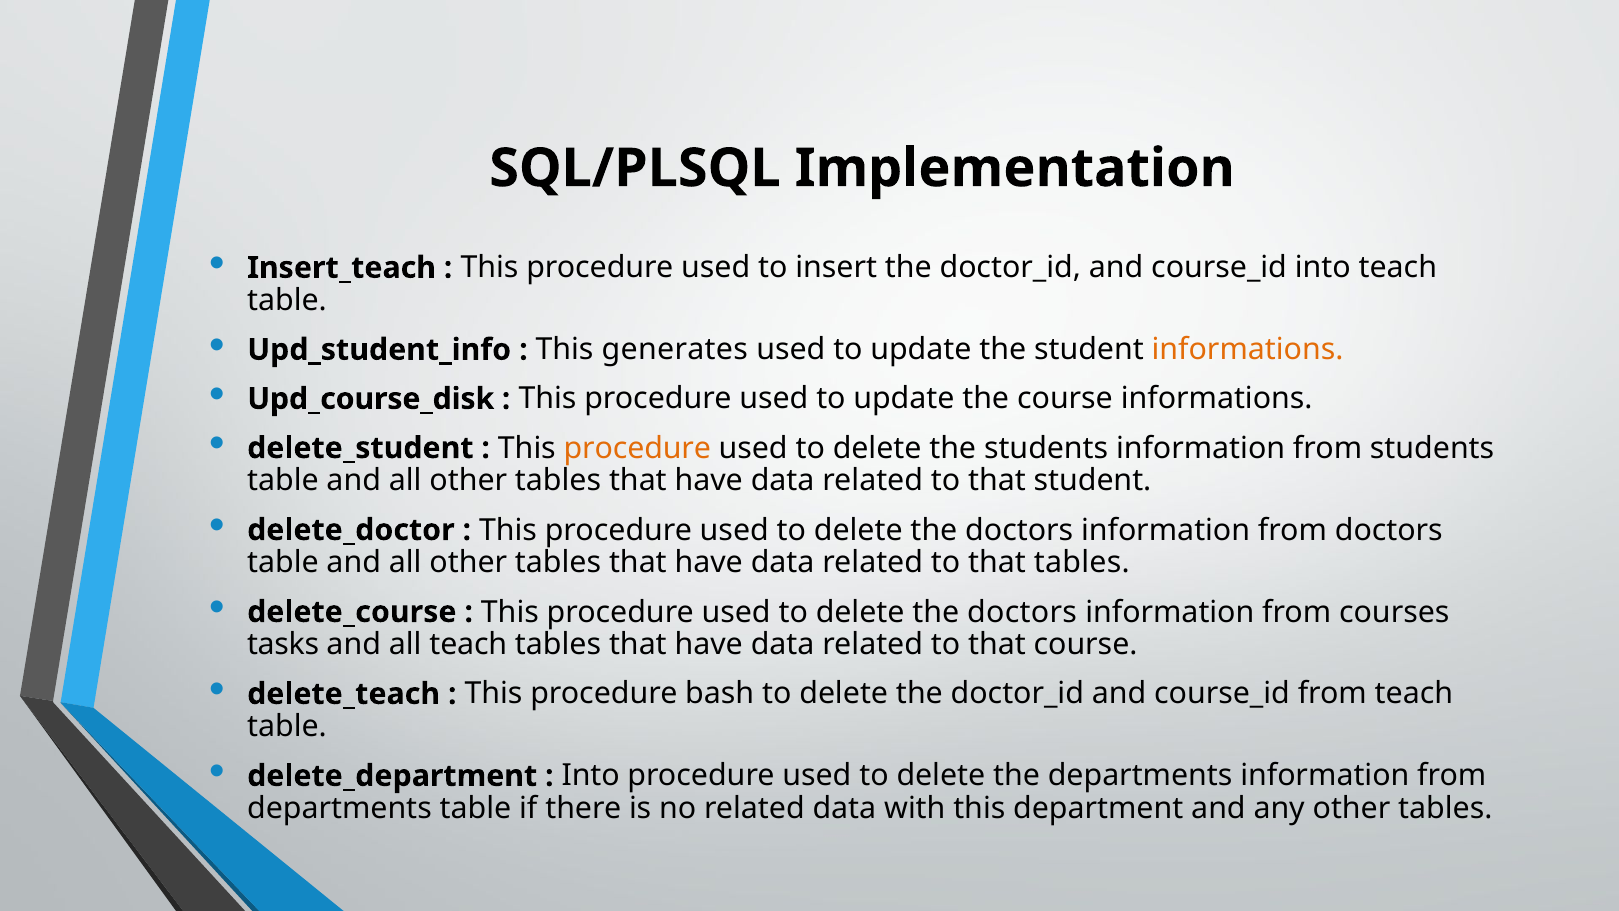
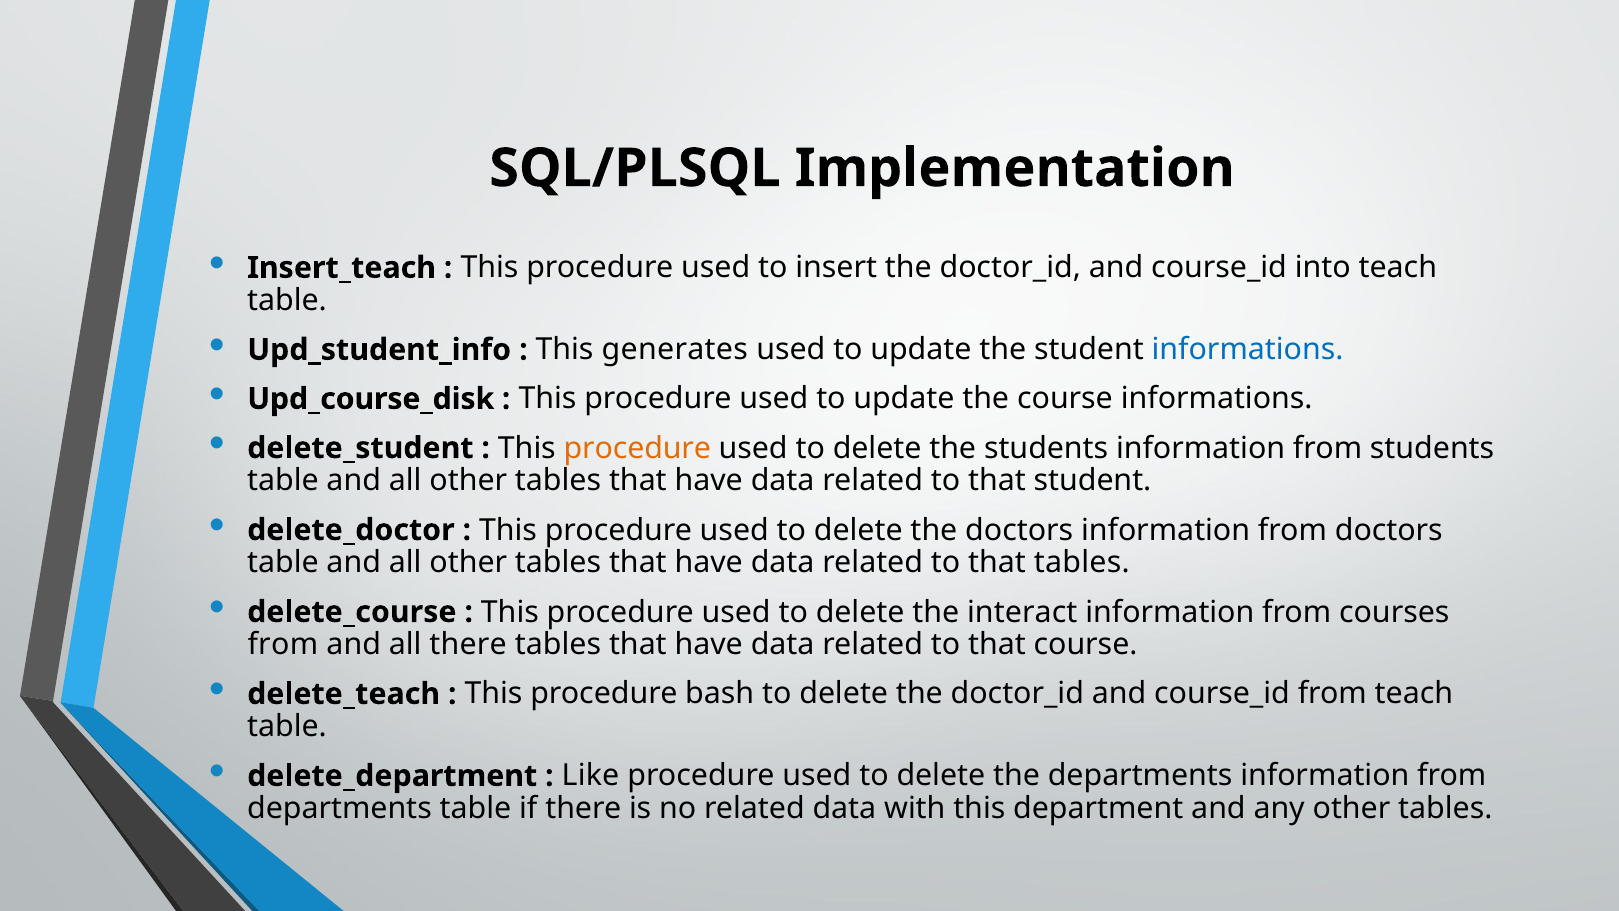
informations colour: orange -> blue (1248, 350)
doctors: doctors -> interact (1022, 612)
tasks: tasks -> from (283, 645)
all teach: teach -> there (468, 645)
Into: Into -> Like (591, 776)
